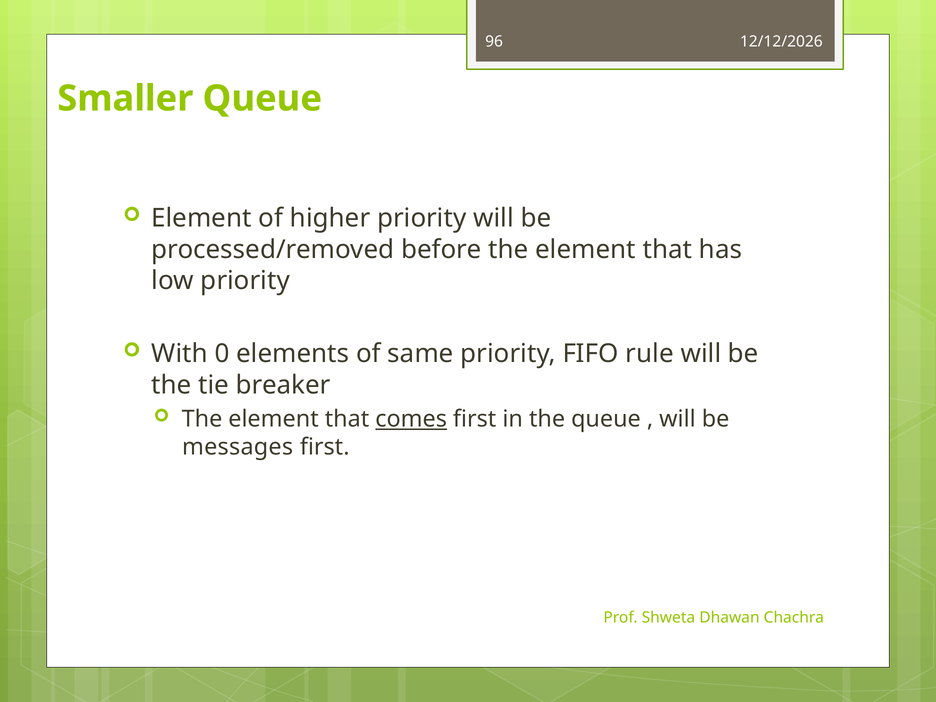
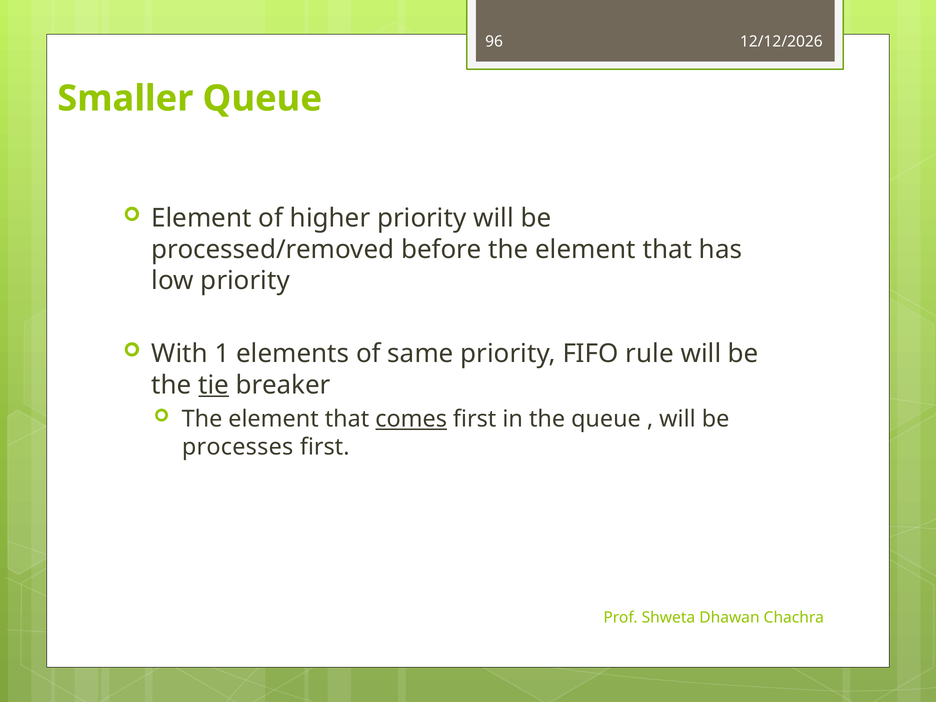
0: 0 -> 1 (222, 354)
tie underline: none -> present (214, 385)
messages: messages -> processes (238, 447)
